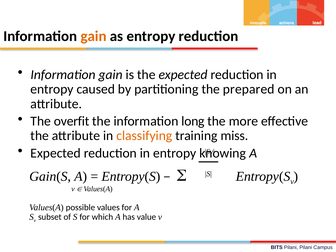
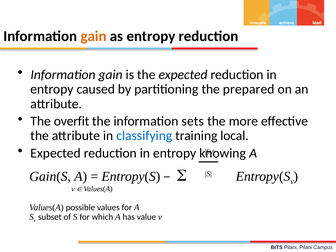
long: long -> sets (193, 121)
classifying colour: orange -> blue (144, 136)
miss: miss -> local (235, 136)
